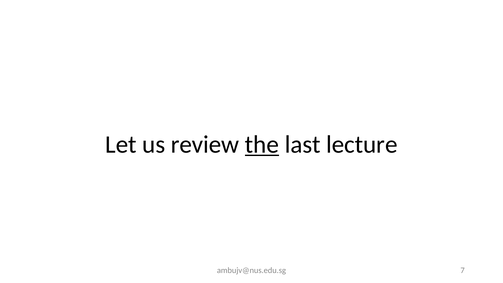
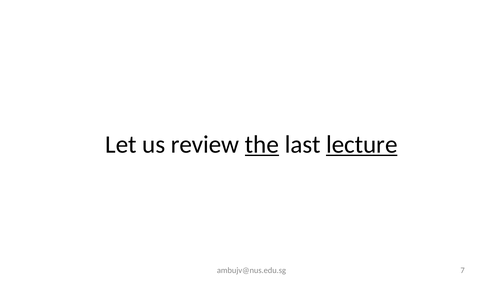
lecture underline: none -> present (362, 144)
